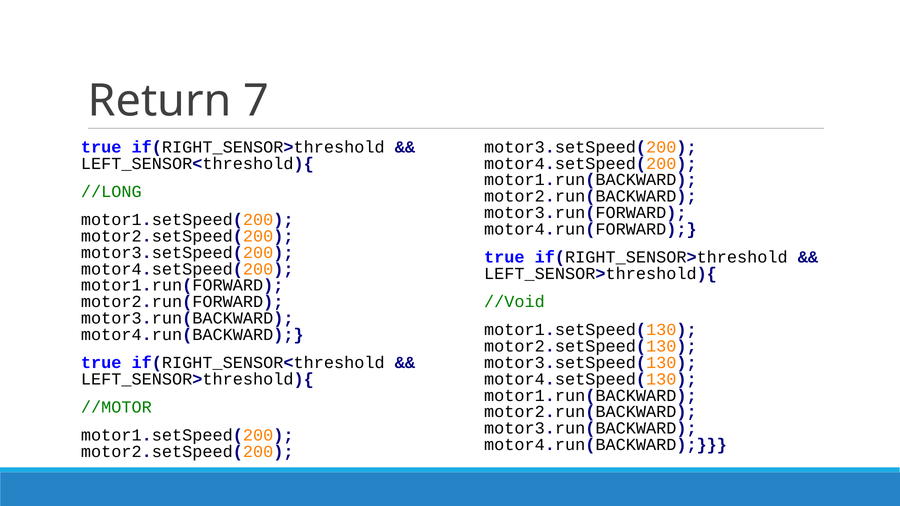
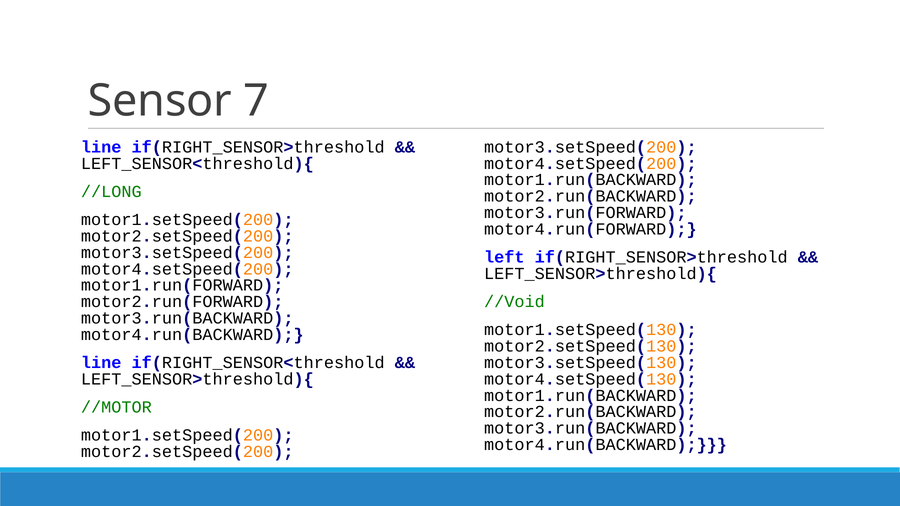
Return: Return -> Sensor (160, 101)
true: true -> line (101, 147)
true: true -> left (504, 257)
true: true -> line (101, 363)
